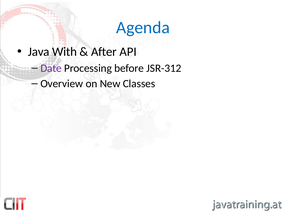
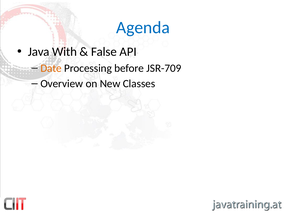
After: After -> False (104, 52)
Date colour: purple -> orange (51, 68)
JSR-312: JSR-312 -> JSR-709 (164, 68)
